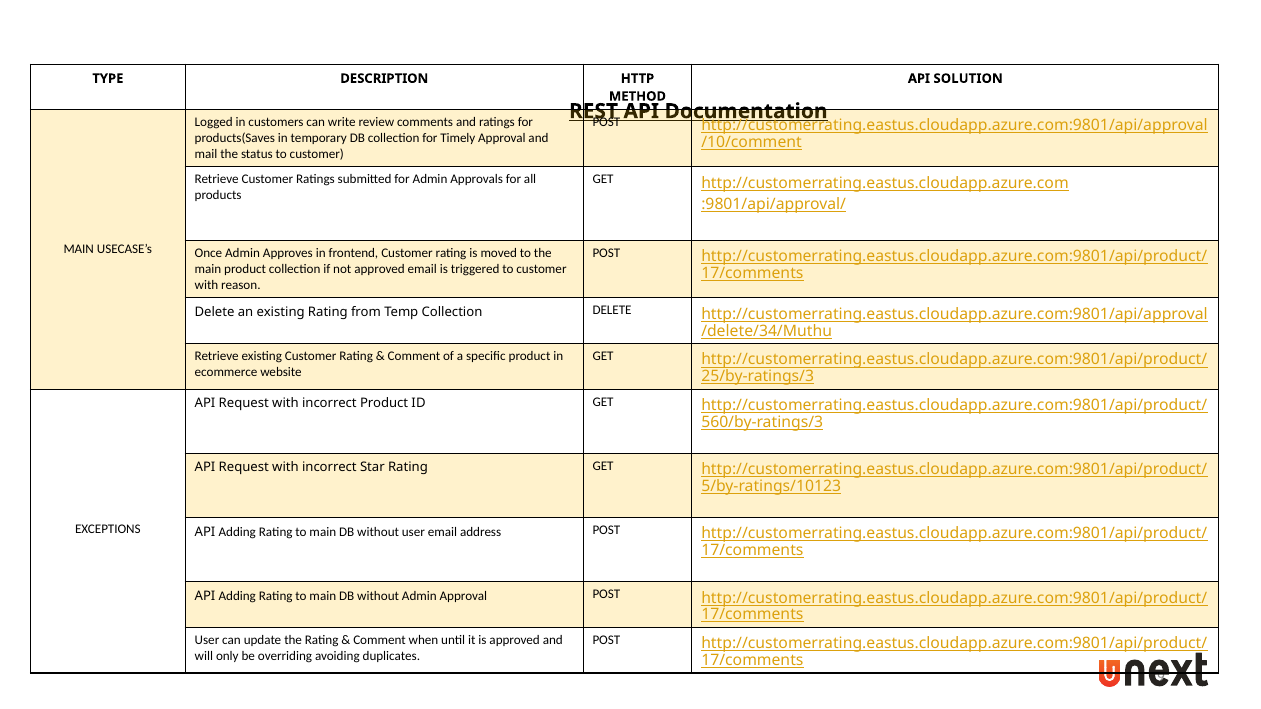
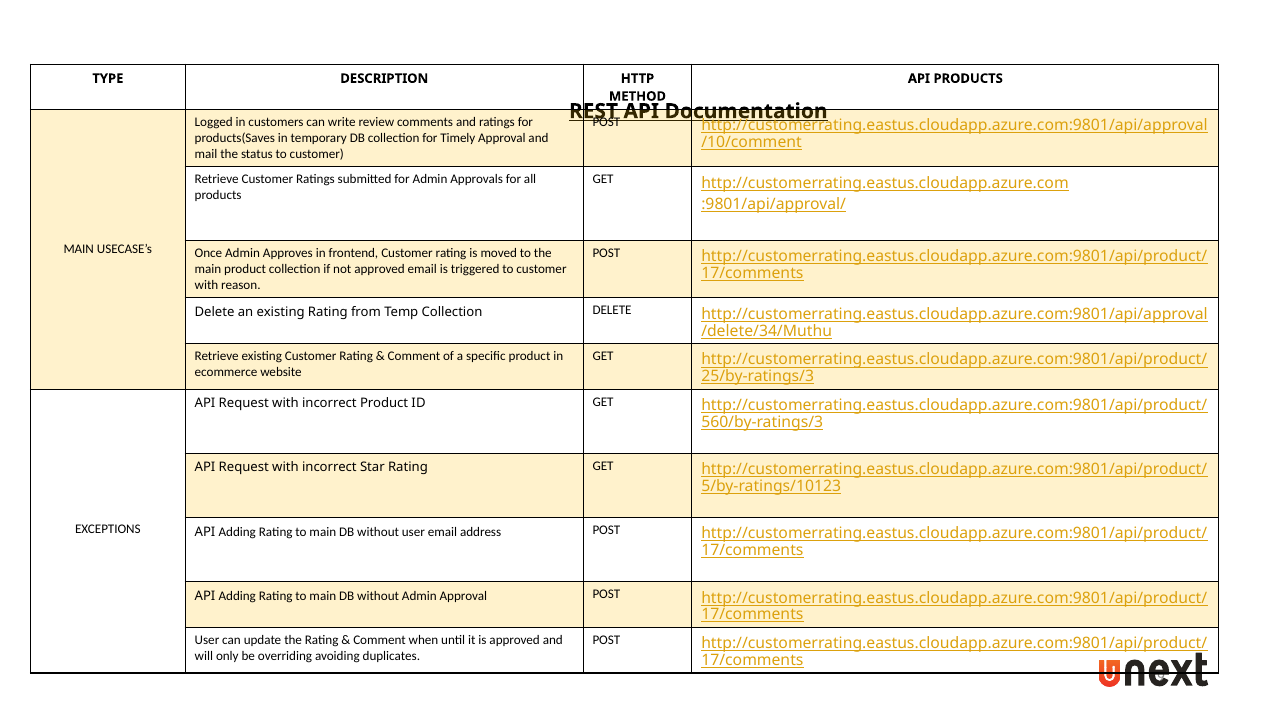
API SOLUTION: SOLUTION -> PRODUCTS (968, 79)
